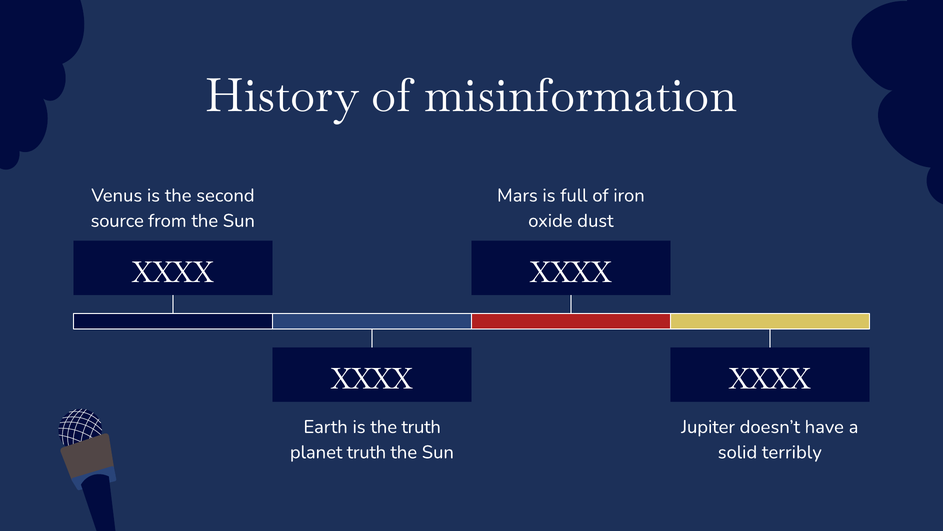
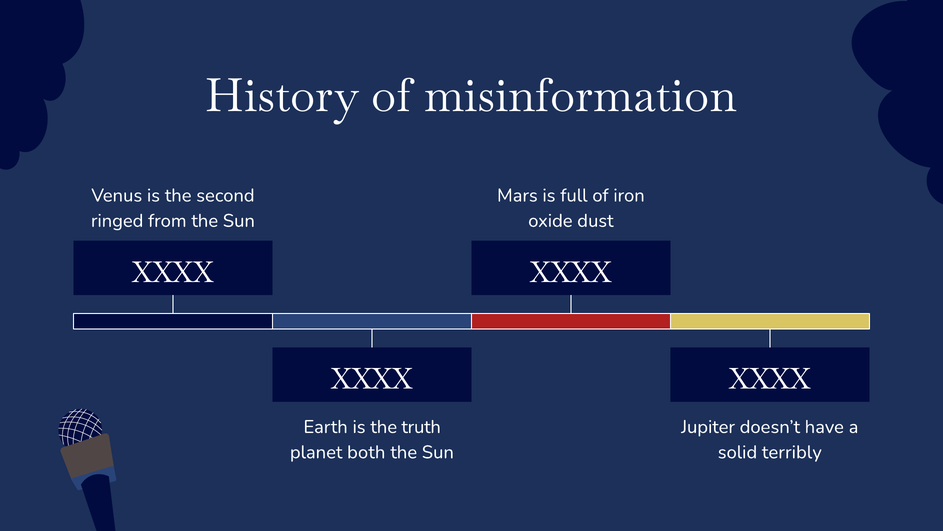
source: source -> ringed (117, 221)
planet truth: truth -> both (366, 452)
